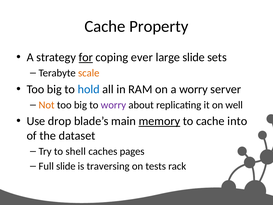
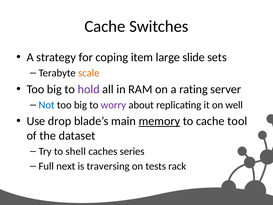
Property: Property -> Switches (159, 26)
for underline: present -> none (86, 57)
ever: ever -> item (142, 57)
hold colour: blue -> purple (89, 89)
a worry: worry -> rating (193, 89)
Not colour: orange -> blue (47, 105)
into: into -> tool (237, 121)
pages: pages -> series (132, 151)
Full slide: slide -> next (66, 166)
